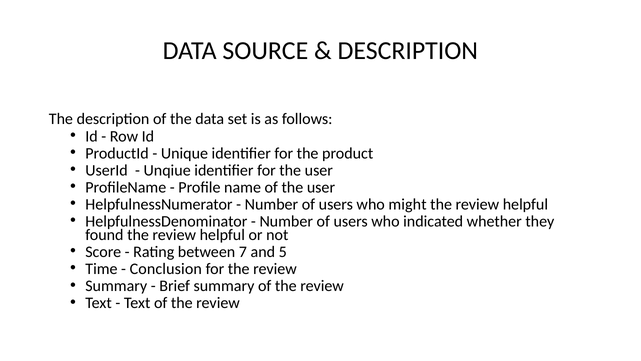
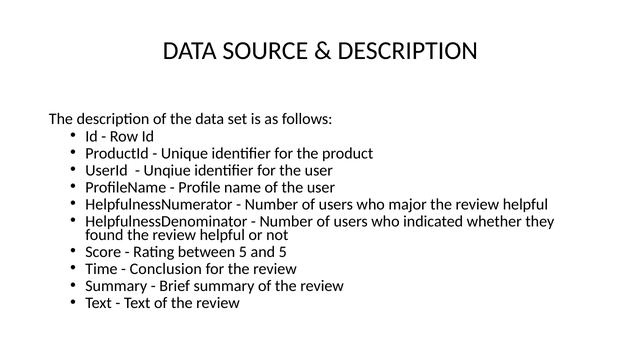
might: might -> major (408, 204)
between 7: 7 -> 5 (243, 252)
